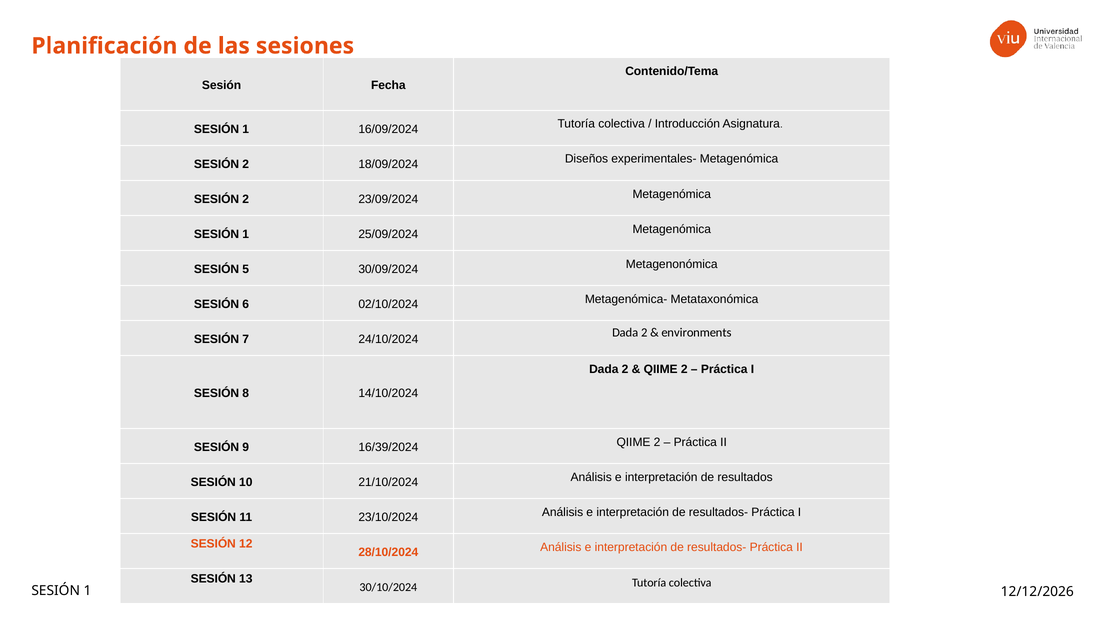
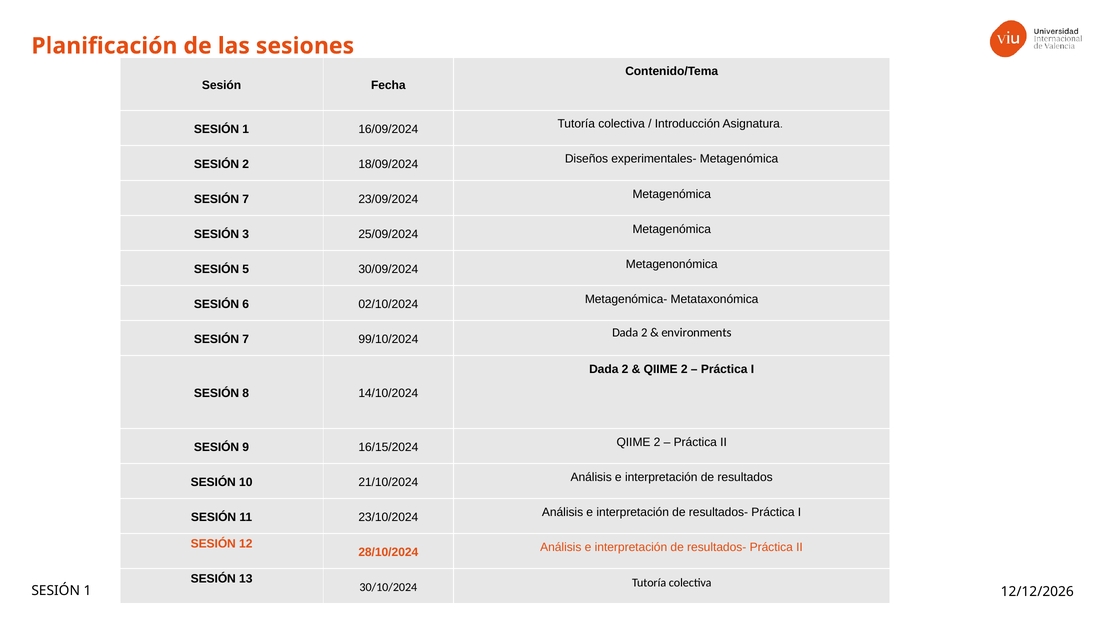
2: 2 -> 7 (246, 199)
1: 1 -> 3 (246, 234)
24/10/2024: 24/10/2024 -> 99/10/2024 (388, 339)
16/39/2024: 16/39/2024 -> 16/15/2024 (388, 447)
